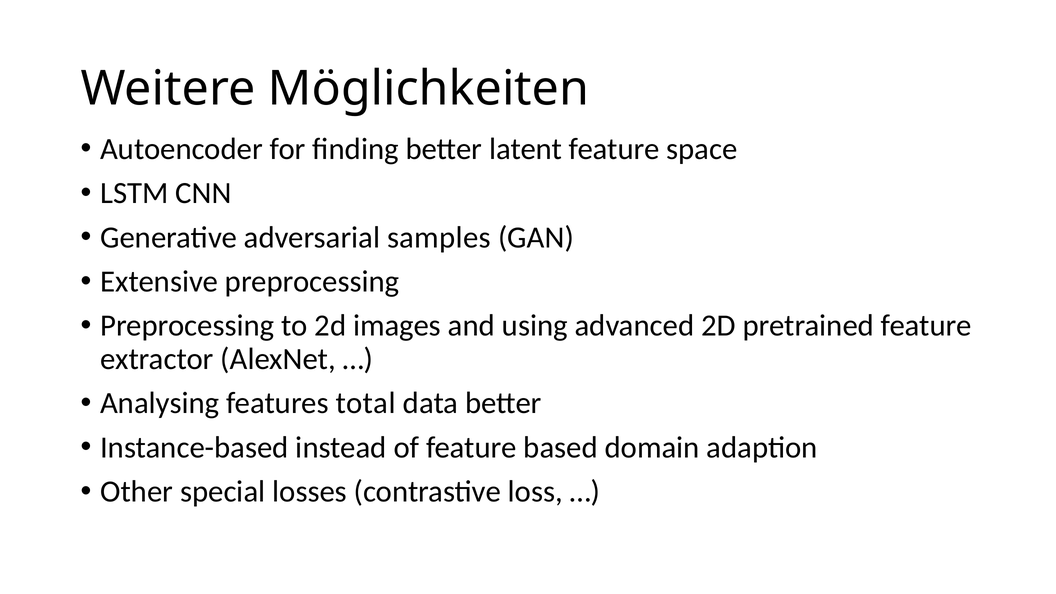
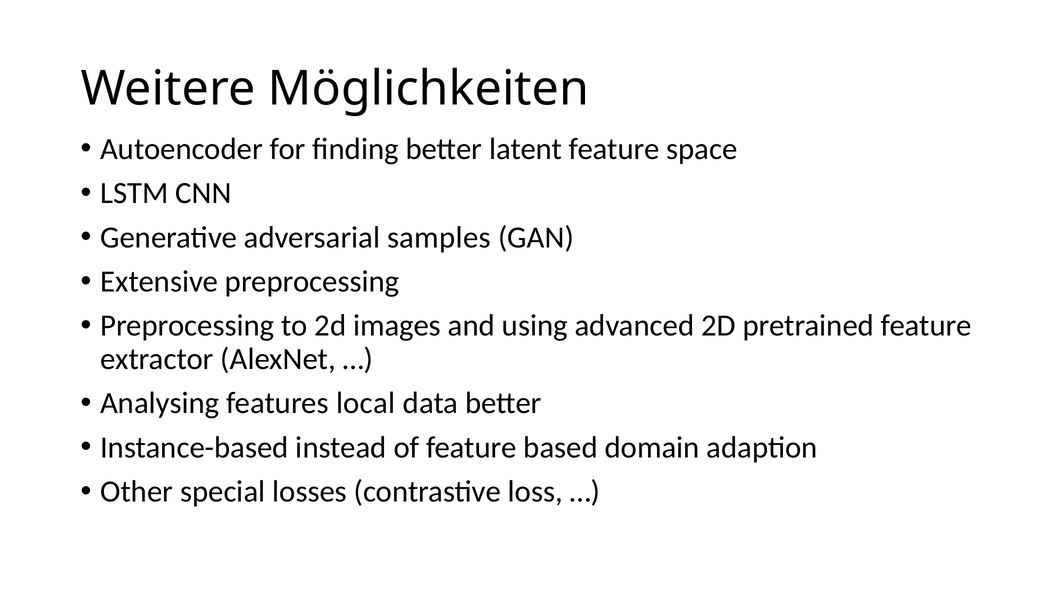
total: total -> local (366, 403)
